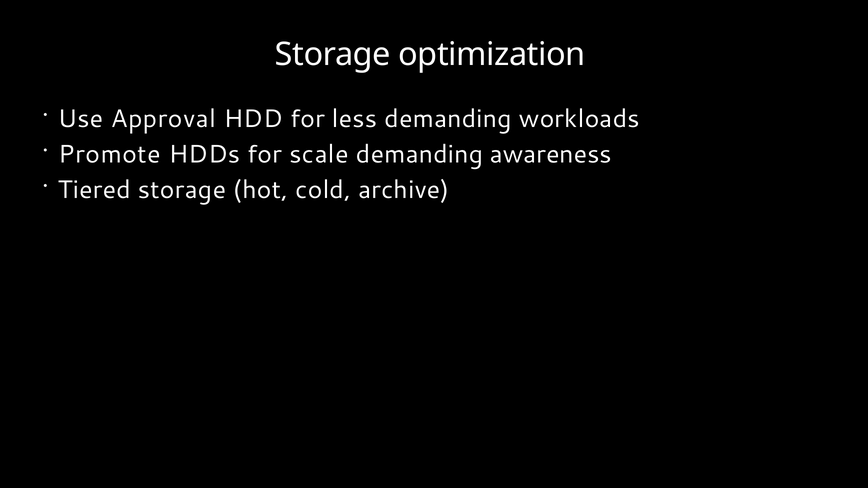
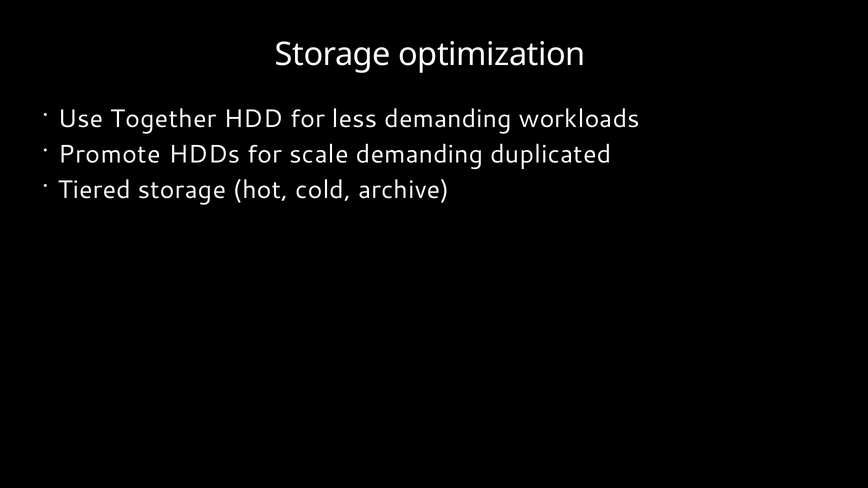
Approval: Approval -> Together (164, 119)
awareness: awareness -> duplicated (551, 155)
